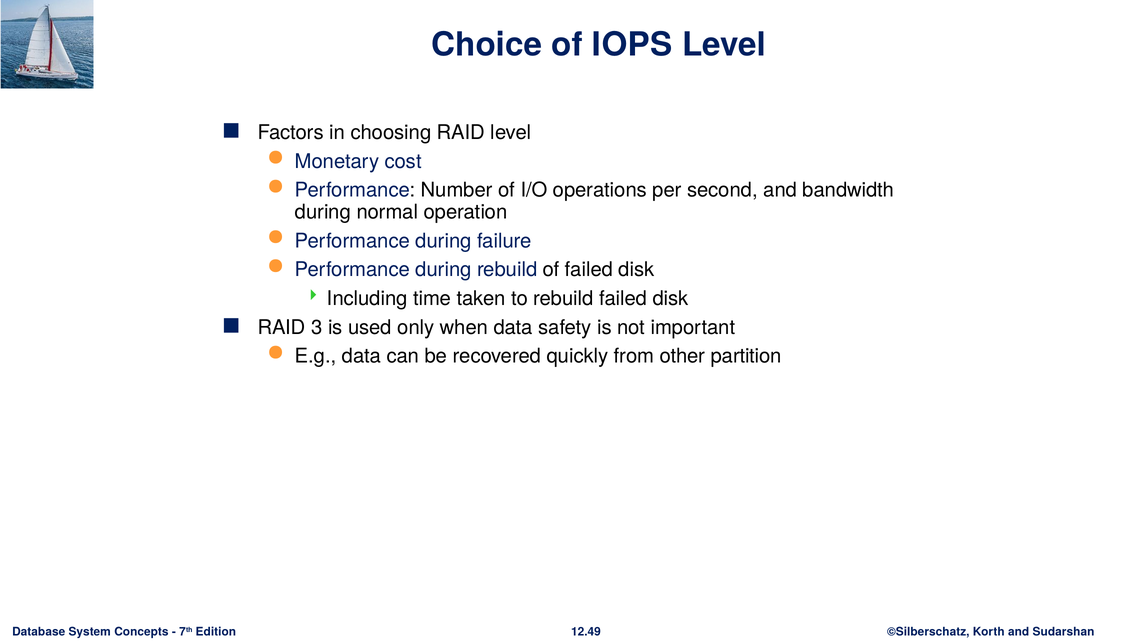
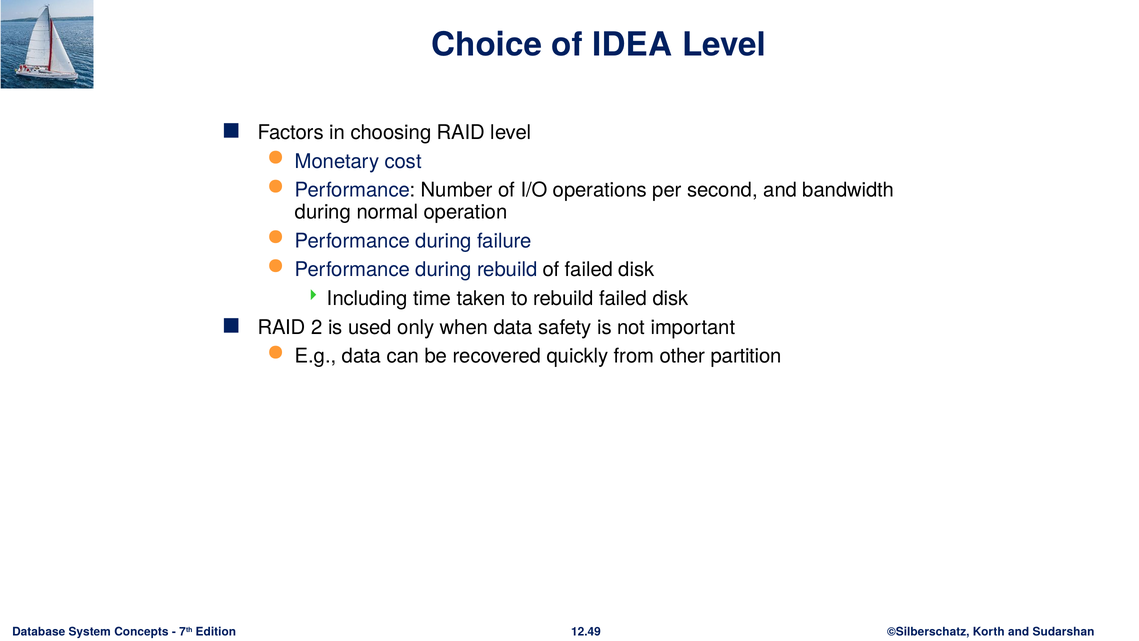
IOPS: IOPS -> IDEA (632, 45)
3: 3 -> 2 (317, 327)
